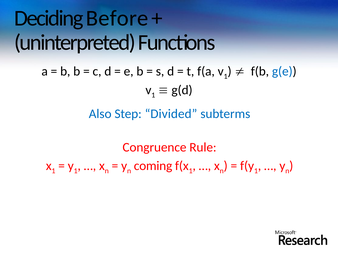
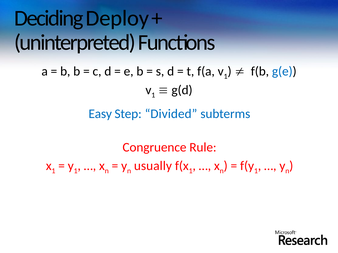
Before: Before -> Deploy (117, 18)
Also: Also -> Easy (100, 114)
coming: coming -> usually (153, 166)
